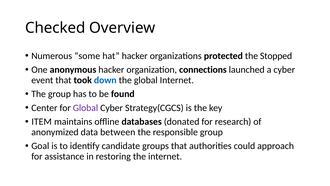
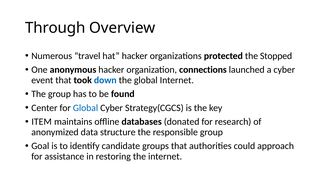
Checked: Checked -> Through (55, 28)
some: some -> travel (87, 56)
Global colour: purple -> blue (86, 108)
between: between -> structure (118, 132)
